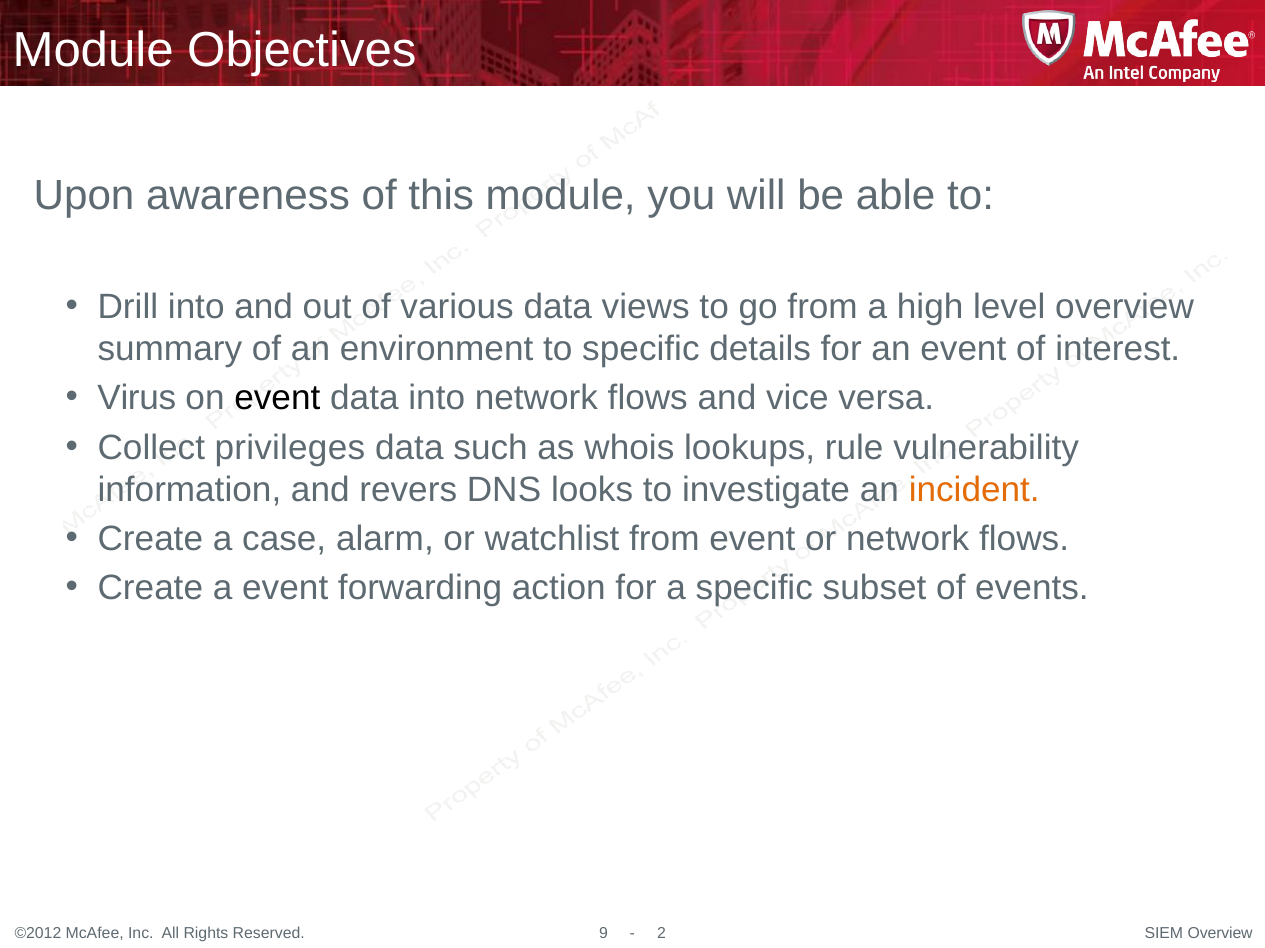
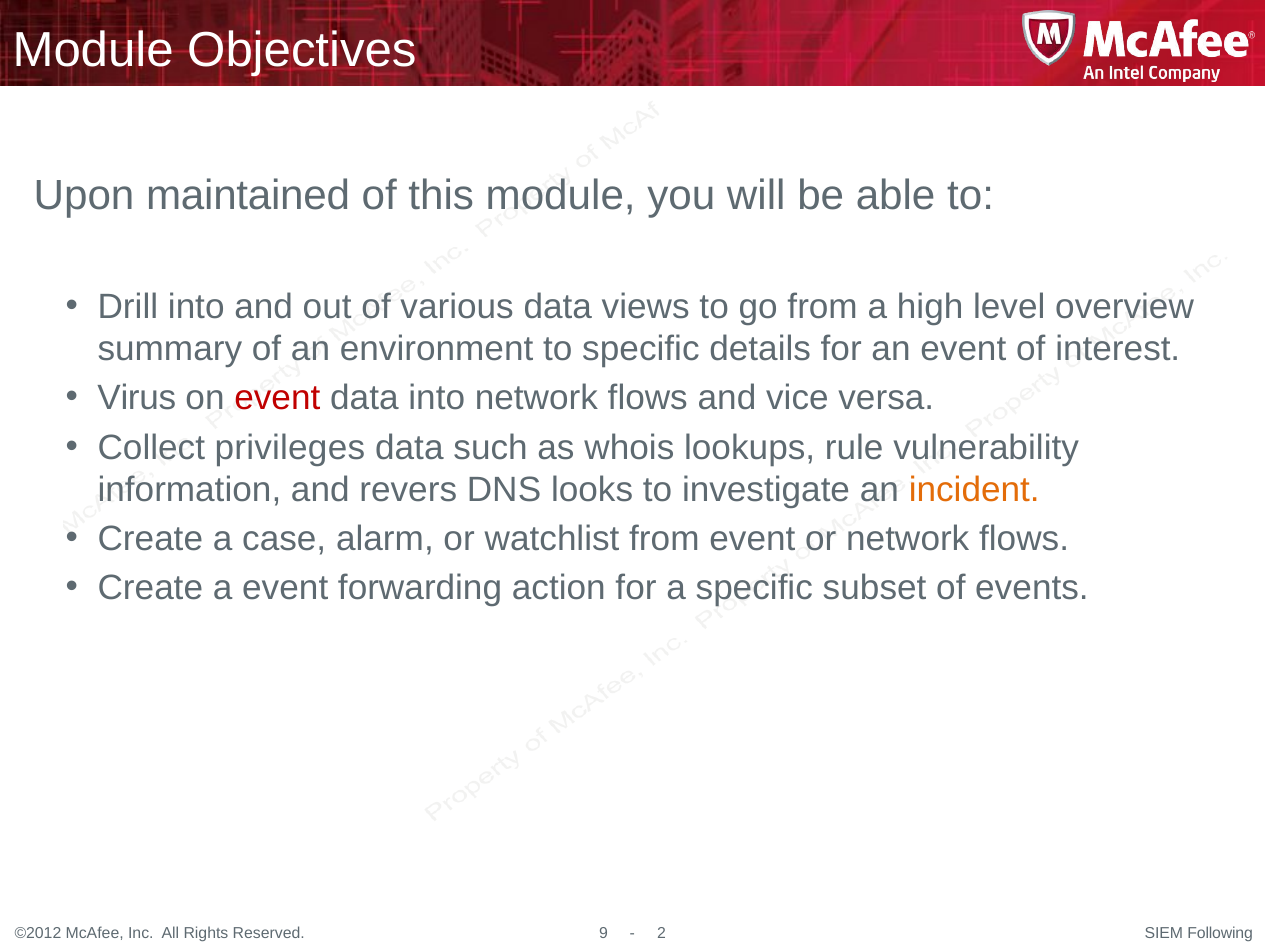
awareness: awareness -> maintained (248, 195)
event colour: black -> red (277, 399)
SIEM Overview: Overview -> Following (1220, 934)
